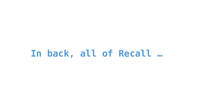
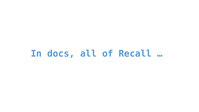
back: back -> docs (61, 54)
